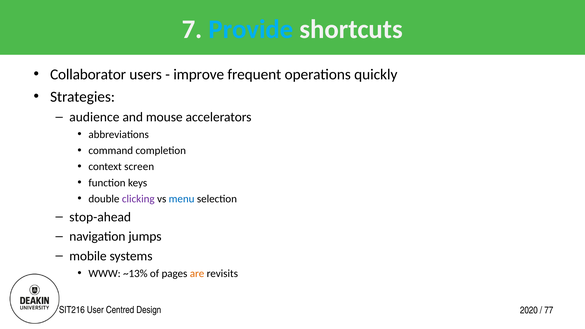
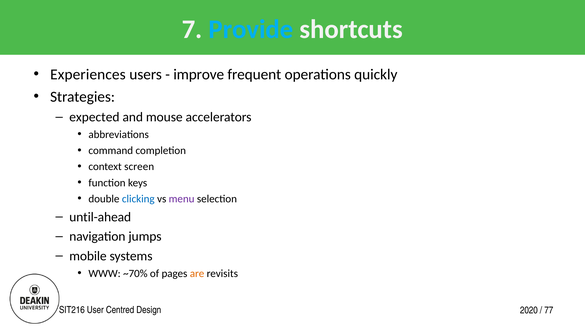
Collaborator: Collaborator -> Experiences (88, 75)
audience: audience -> expected (94, 117)
clicking colour: purple -> blue (138, 199)
menu colour: blue -> purple (182, 199)
stop-ahead: stop-ahead -> until-ahead (100, 217)
~13%: ~13% -> ~70% (135, 273)
